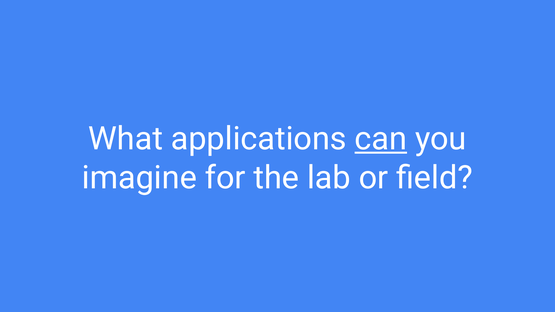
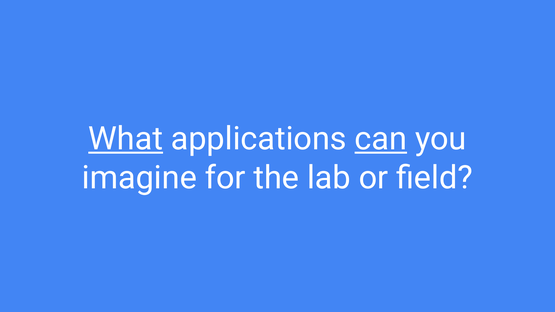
What underline: none -> present (126, 139)
